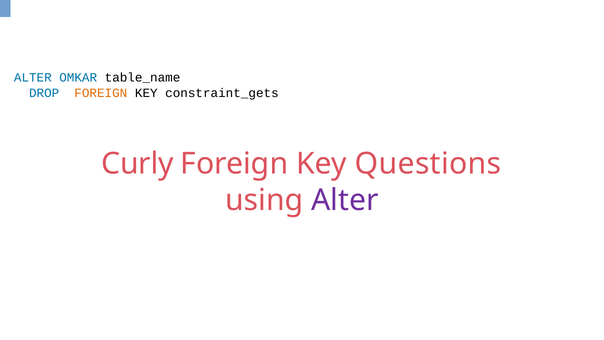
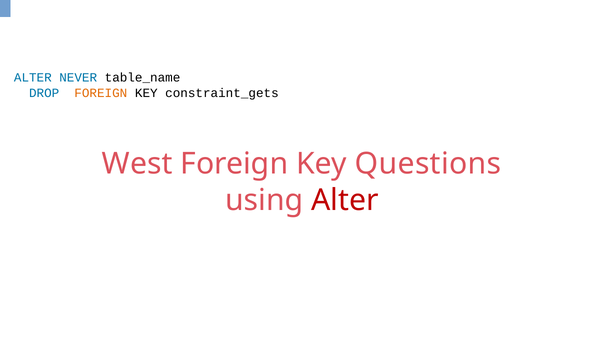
OMKAR: OMKAR -> NEVER (78, 78)
Curly: Curly -> West (137, 164)
Alter colour: purple -> red (345, 200)
